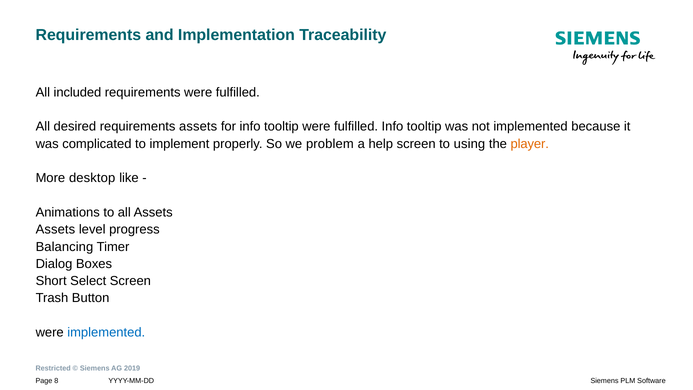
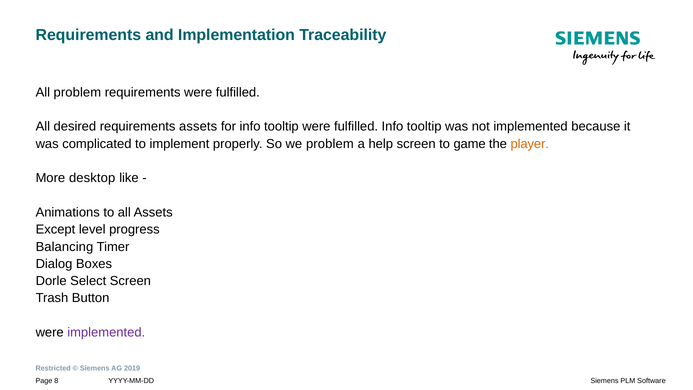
All included: included -> problem (77, 92)
using: using -> game (470, 144)
Assets: Assets -> Except (55, 229)
Short: Short -> Dorle (51, 281)
implemented colour: blue -> purple (106, 332)
